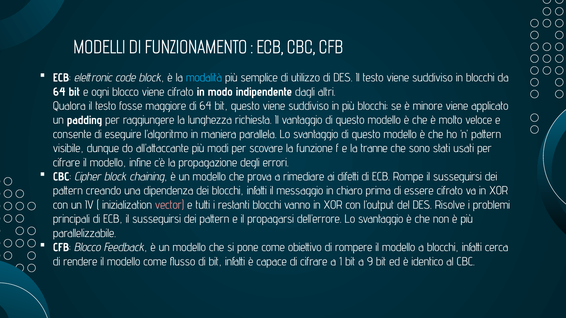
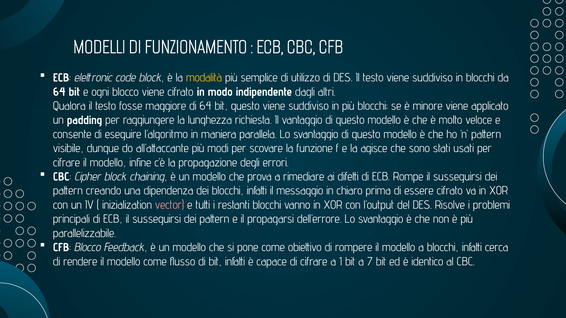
modalità colour: light blue -> yellow (204, 78)
tranne: tranne -> agisce (374, 149)
9: 9 -> 7 (370, 262)
